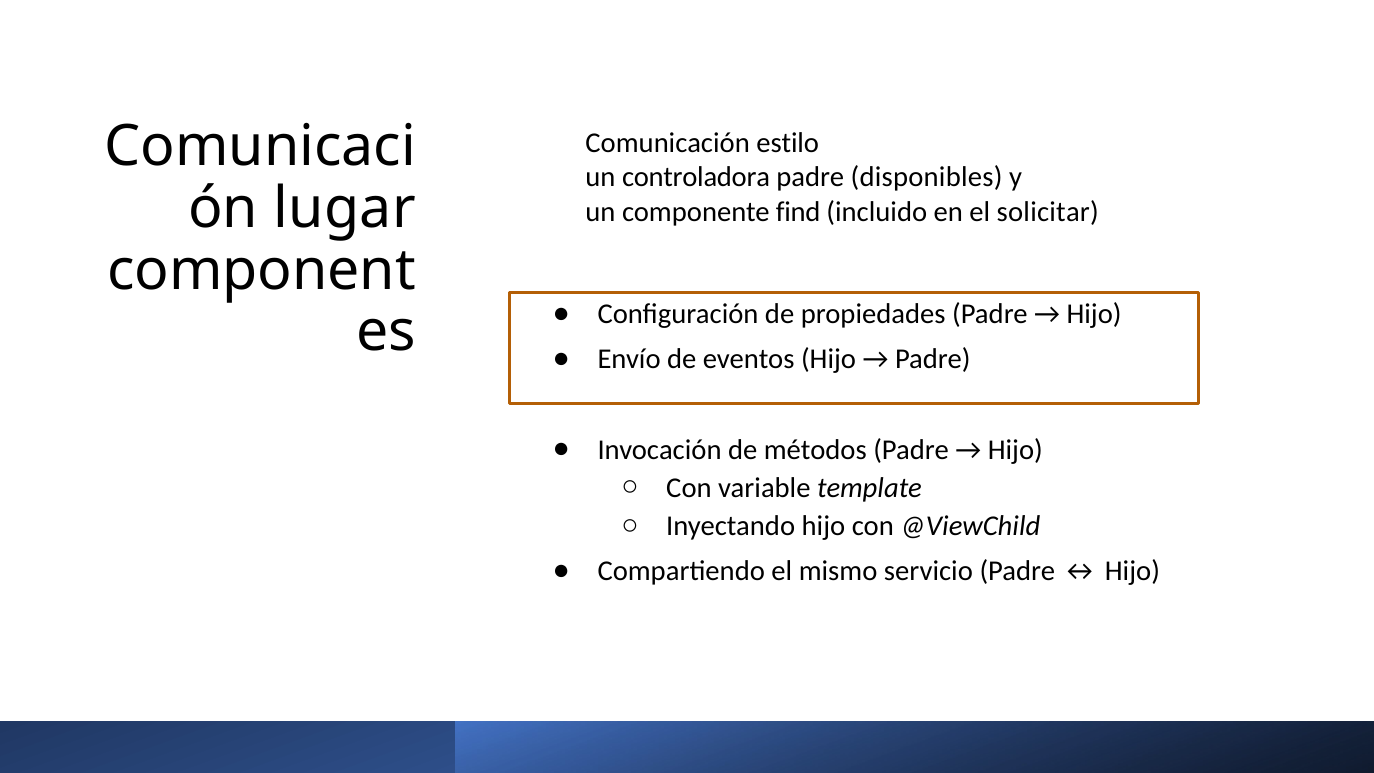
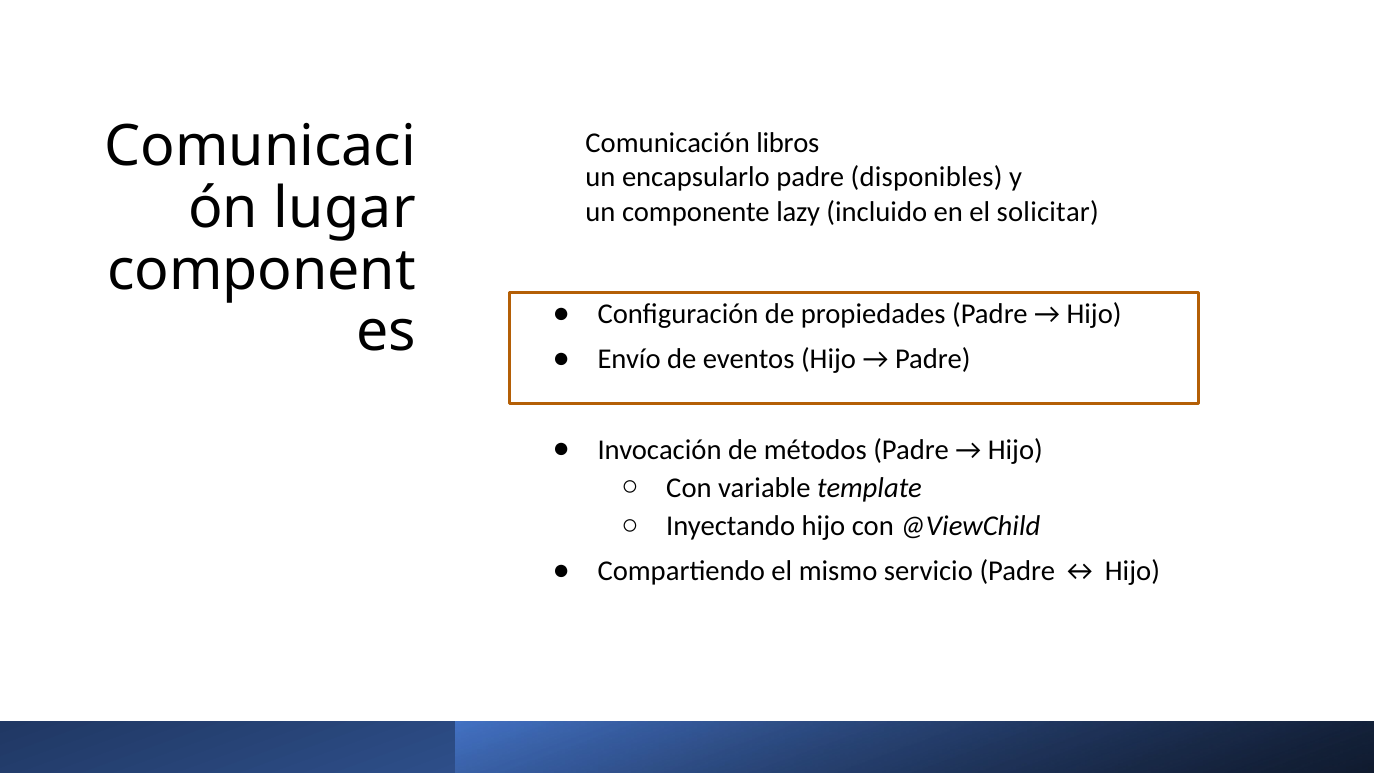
estilo: estilo -> libros (788, 143)
controladora: controladora -> encapsularlo (696, 177)
find: find -> lazy (798, 212)
